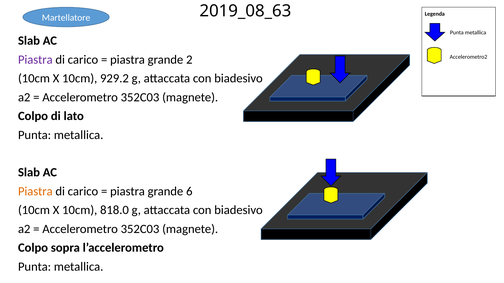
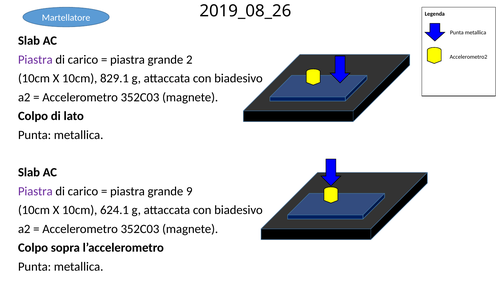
2019_08_63: 2019_08_63 -> 2019_08_26 (245, 11)
929.2: 929.2 -> 829.1 (114, 79)
Piastra colour: orange -> purple (35, 192)
6: 6 -> 9 (189, 192)
818.0: 818.0 -> 624.1 (114, 211)
